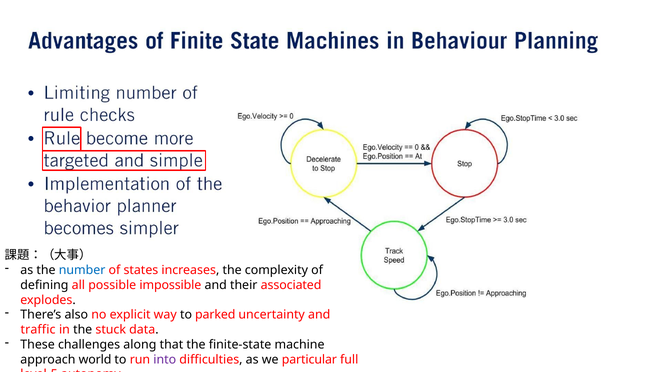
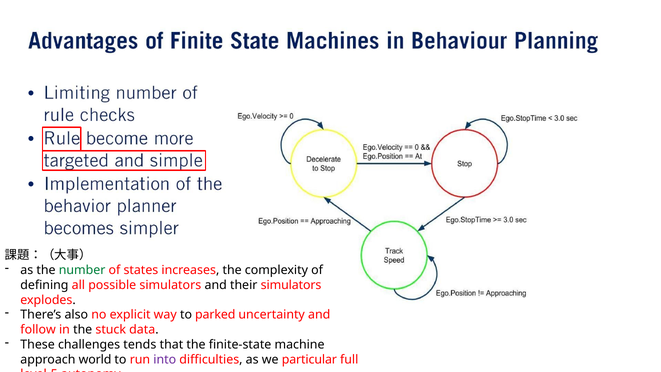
number colour: blue -> green (82, 270)
possible impossible: impossible -> simulators (170, 285)
their associated: associated -> simulators (291, 285)
traffic: traffic -> follow (38, 330)
along: along -> tends (140, 344)
